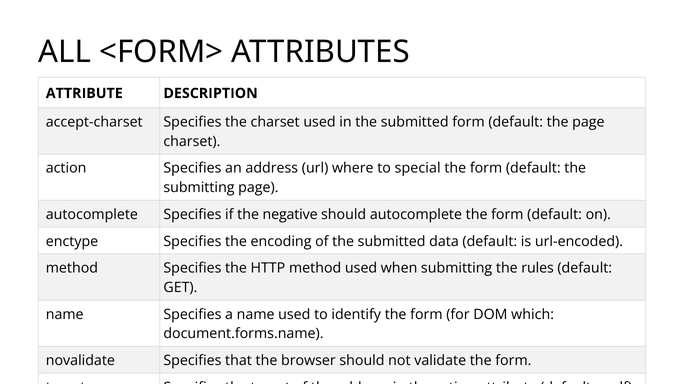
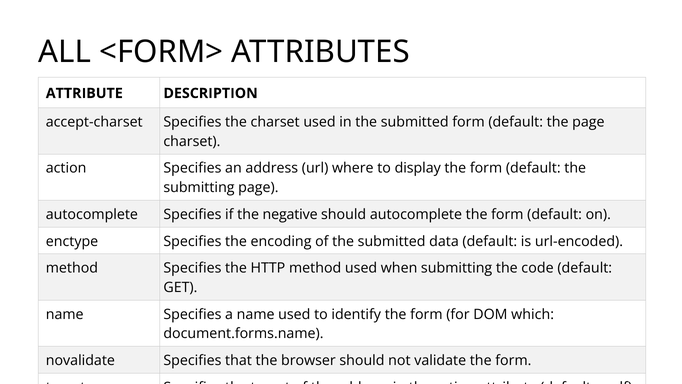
special: special -> display (418, 168)
rules: rules -> code (538, 268)
